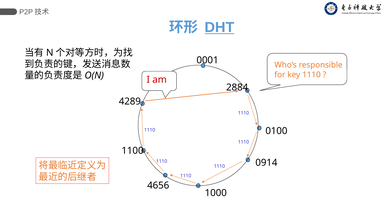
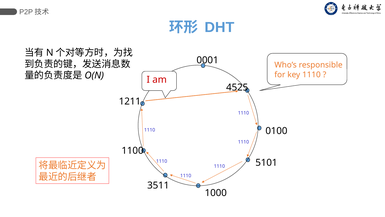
DHT underline: present -> none (220, 27)
2884: 2884 -> 4525 (237, 87)
4289: 4289 -> 1211 (130, 101)
0914: 0914 -> 5101 (266, 162)
4656: 4656 -> 3511 (158, 185)
